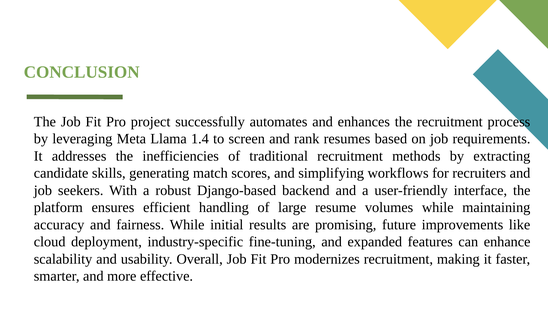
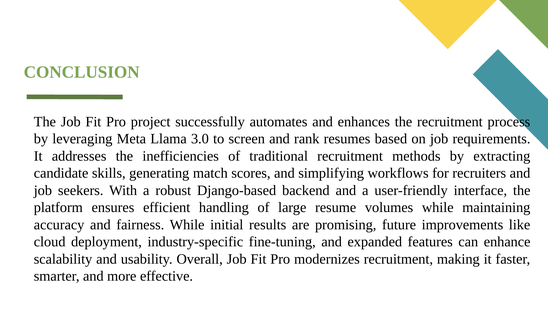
1.4: 1.4 -> 3.0 (200, 138)
